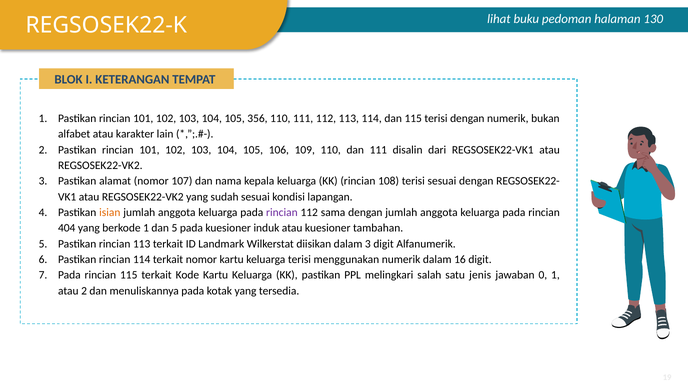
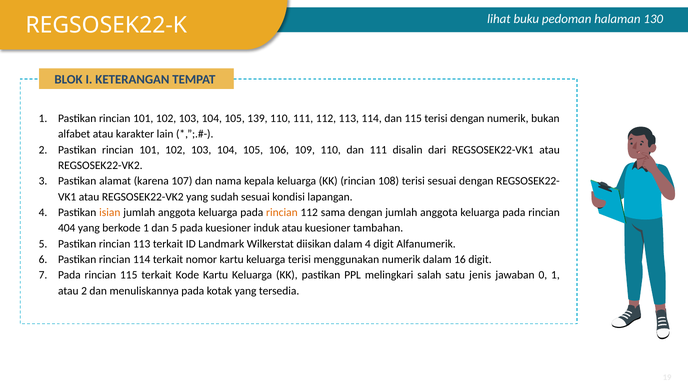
356: 356 -> 139 (257, 118)
alamat nomor: nomor -> karena (151, 181)
rincian colour: purple -> orange (282, 212)
dalam 3: 3 -> 4 (368, 244)
